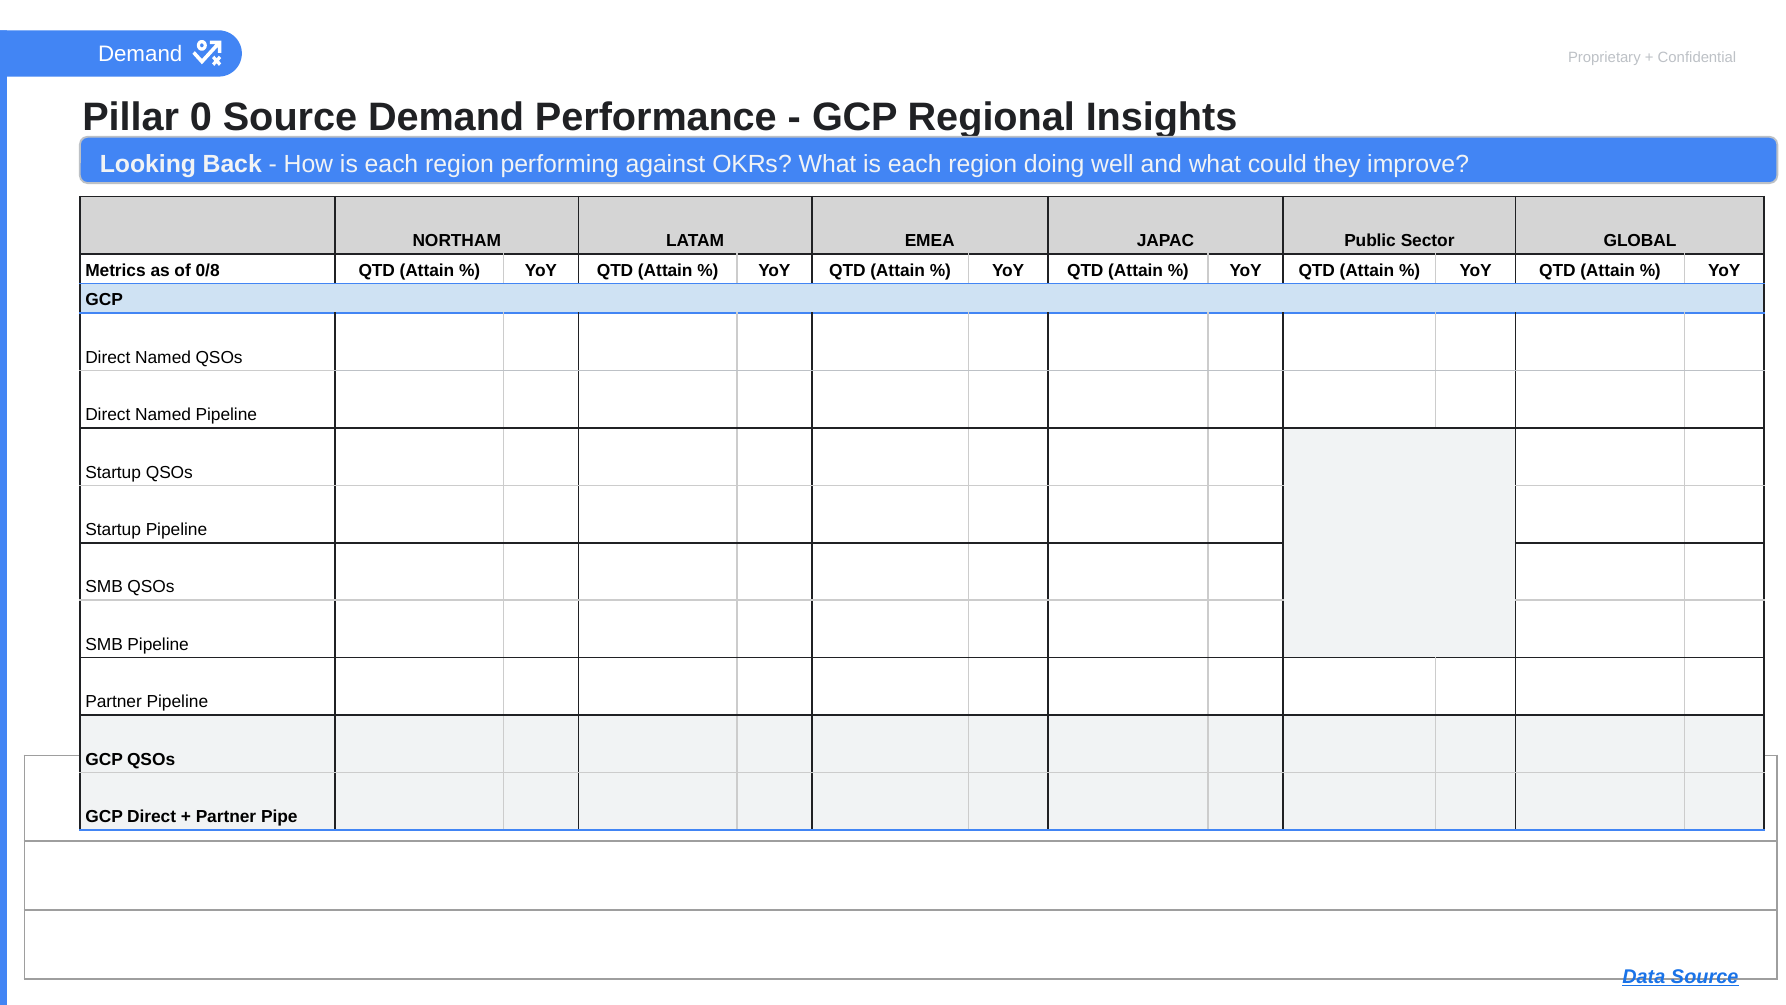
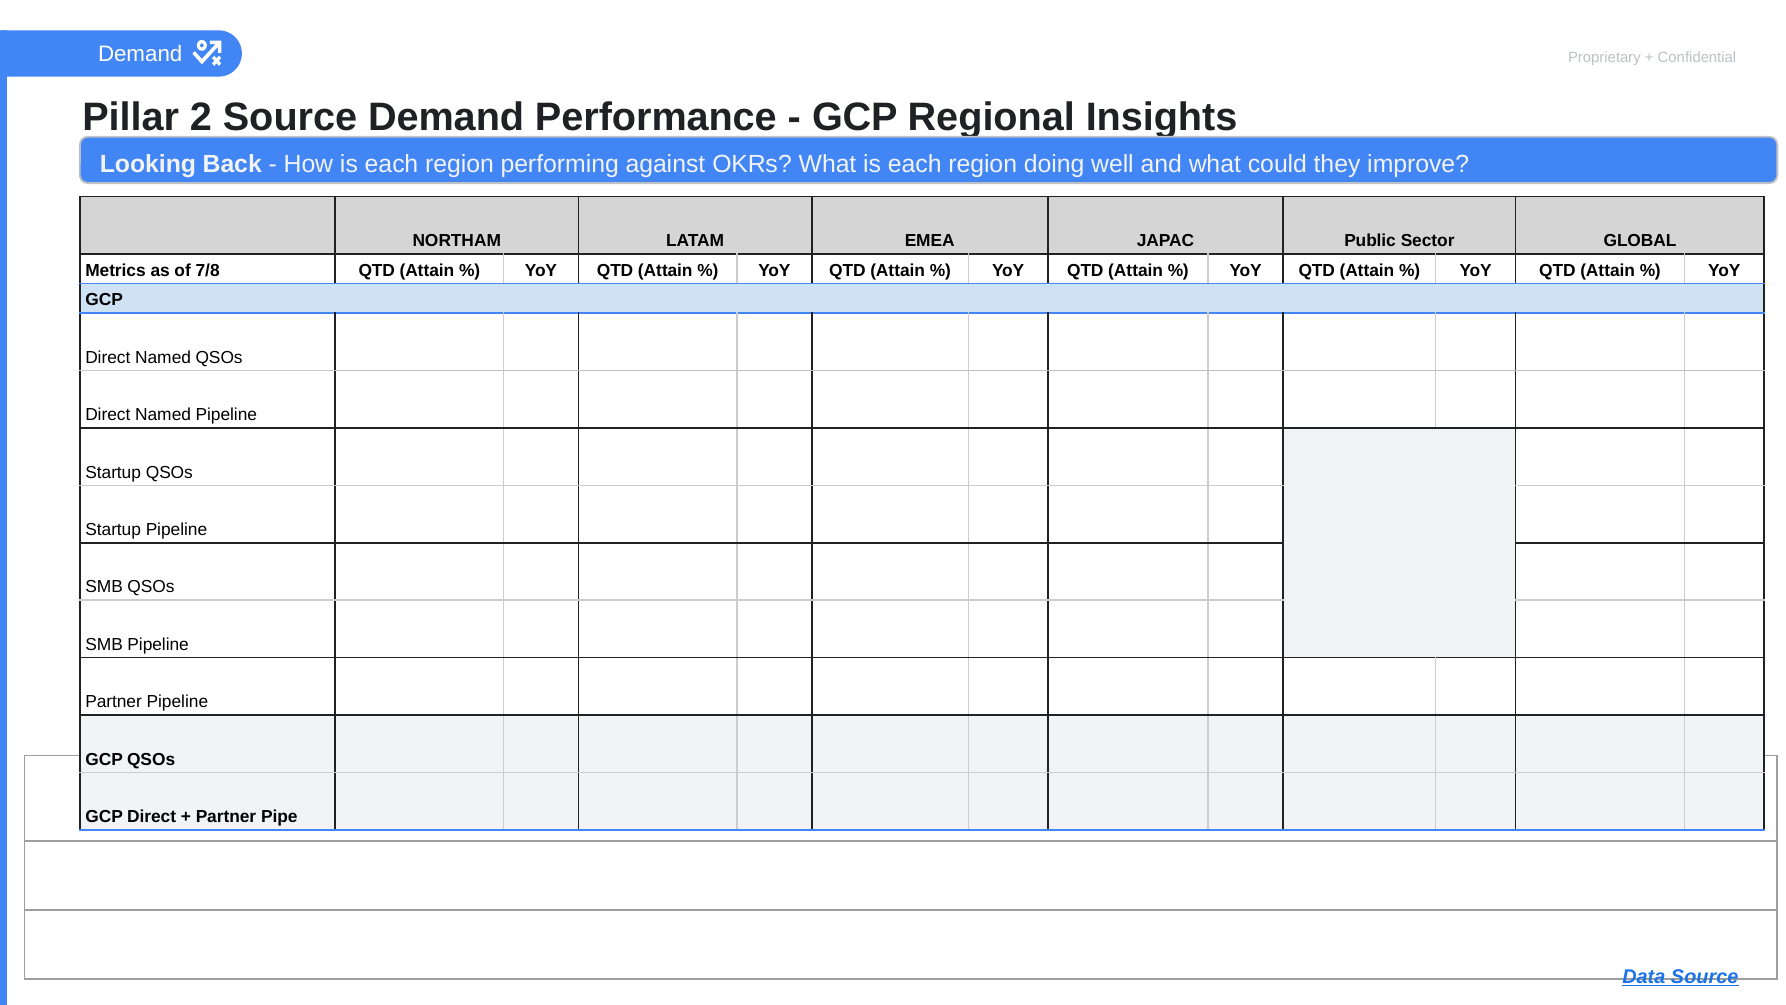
0: 0 -> 2 (201, 117)
0/8: 0/8 -> 7/8 (208, 270)
